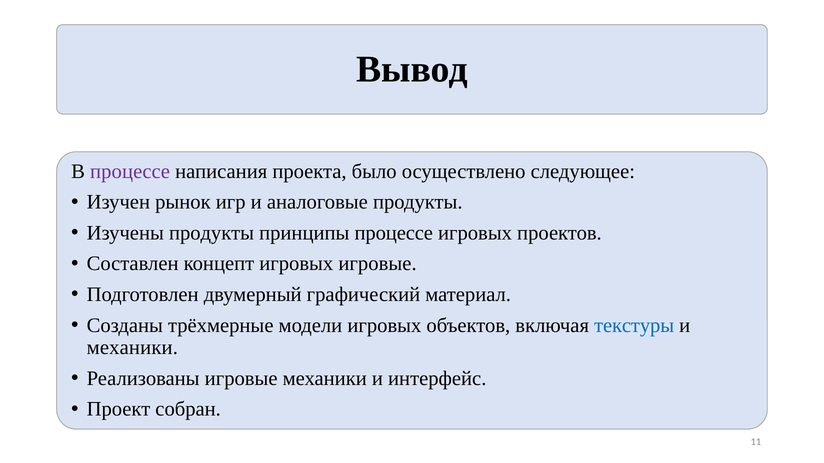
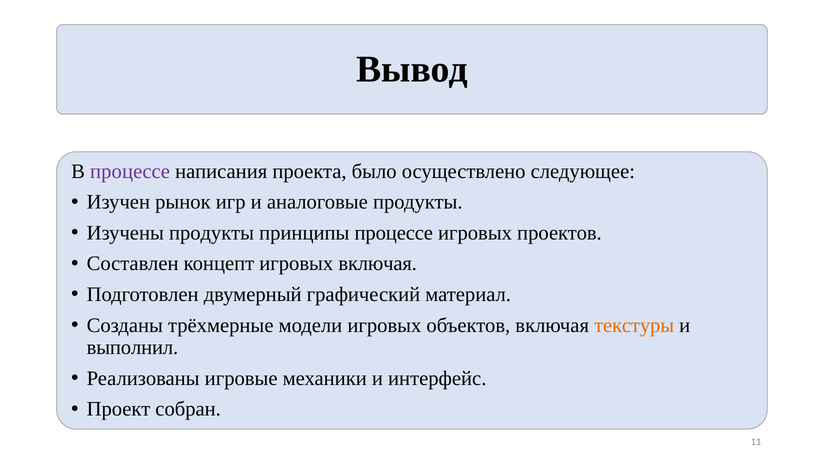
игровых игровые: игровые -> включая (378, 264)
текстуры colour: blue -> orange (634, 326)
механики: механики -> выполнил (132, 348)
